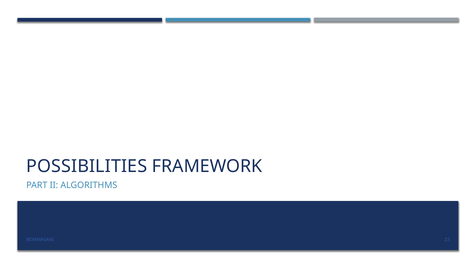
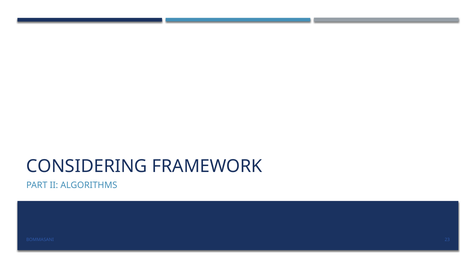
POSSIBILITIES: POSSIBILITIES -> CONSIDERING (87, 166)
